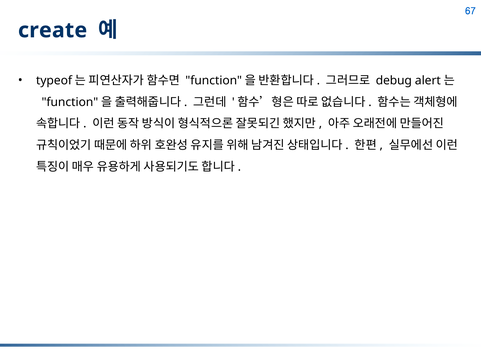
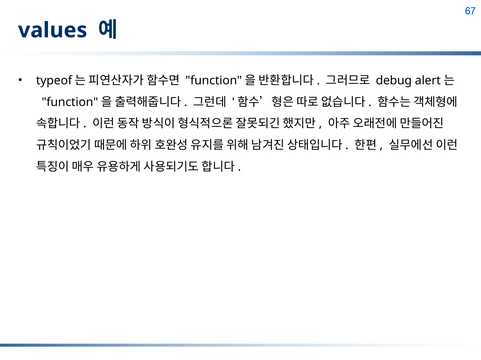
create: create -> values (53, 30)
